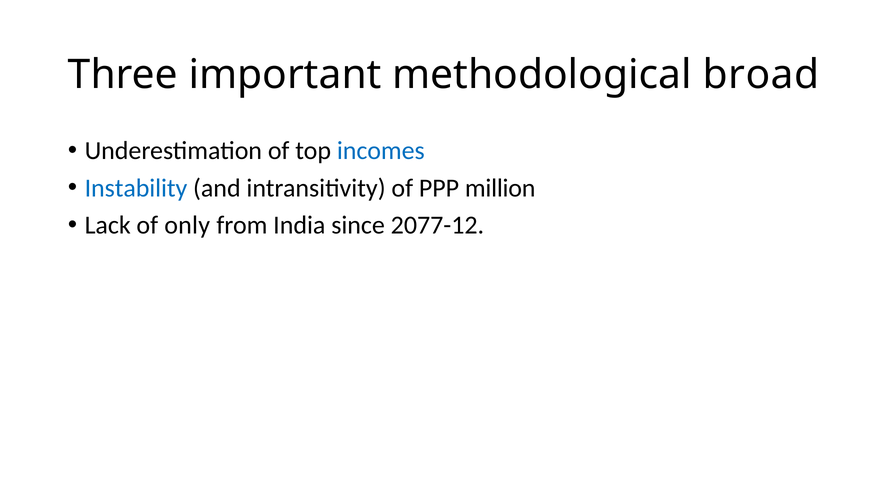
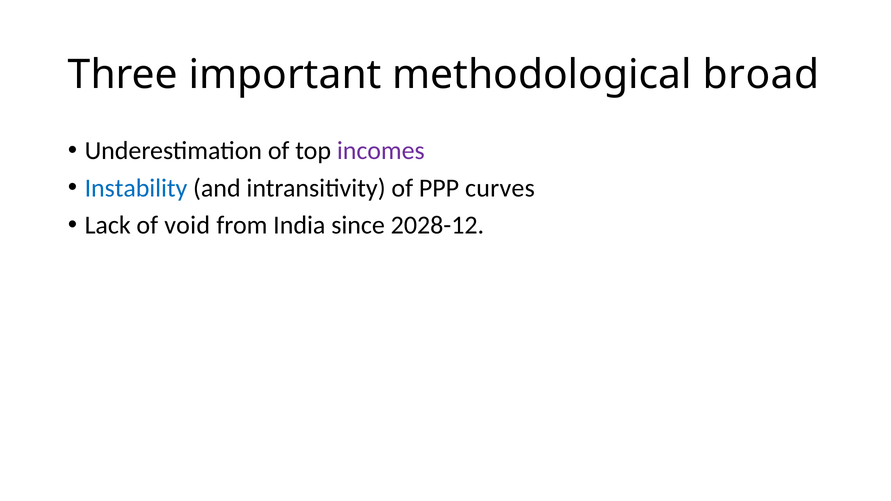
incomes colour: blue -> purple (381, 151)
million: million -> curves (500, 188)
only: only -> void (187, 225)
2077-12: 2077-12 -> 2028-12 (437, 225)
